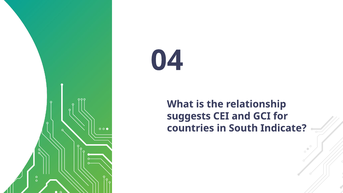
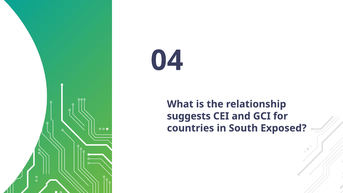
Indicate: Indicate -> Exposed (284, 128)
